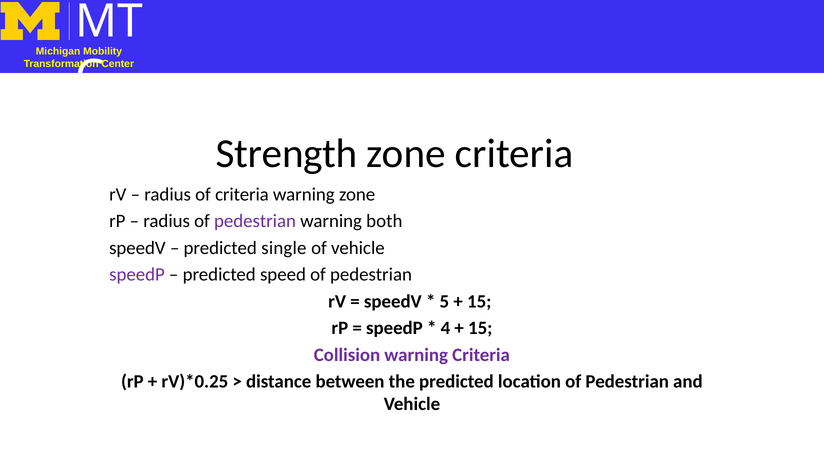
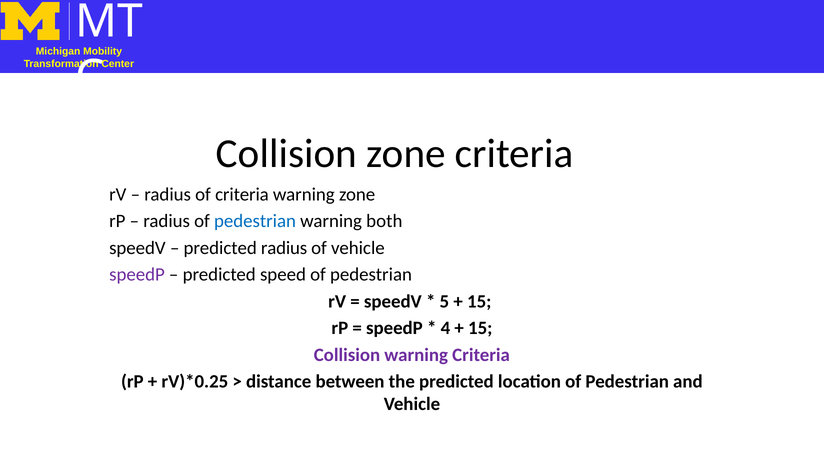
Strength: Strength -> Collision (286, 154)
pedestrian colour: purple -> blue (255, 221)
predicted single: single -> radius (284, 248)
